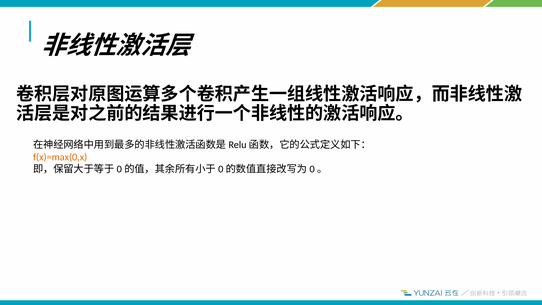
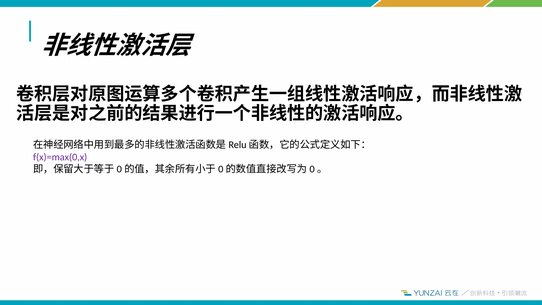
f(x)=max(0,x colour: orange -> purple (60, 157)
